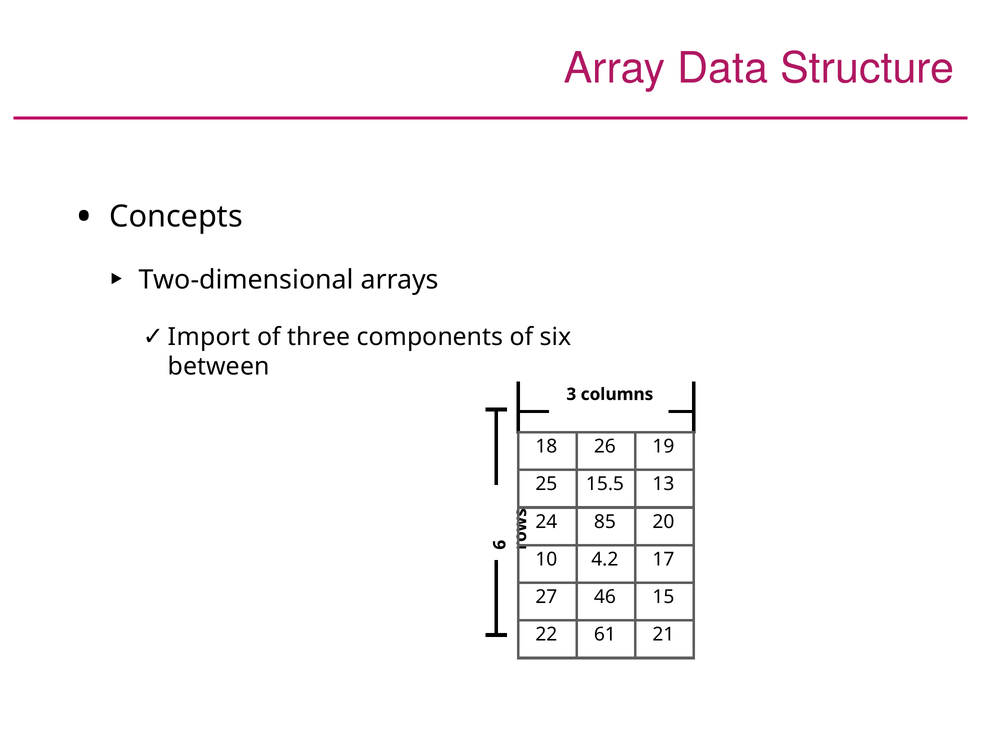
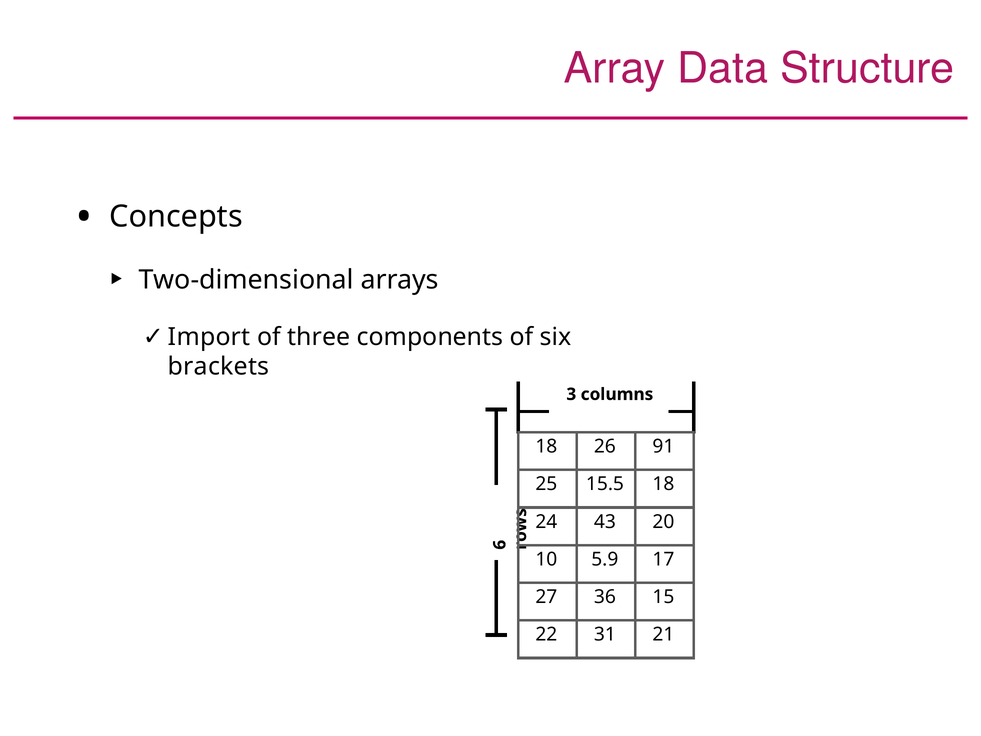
between: between -> brackets (219, 367)
19: 19 -> 91 (663, 446)
15.5 13: 13 -> 18 (663, 484)
85: 85 -> 43 (605, 522)
4.2: 4.2 -> 5.9 (605, 559)
46: 46 -> 36 (605, 597)
61: 61 -> 31 (605, 634)
